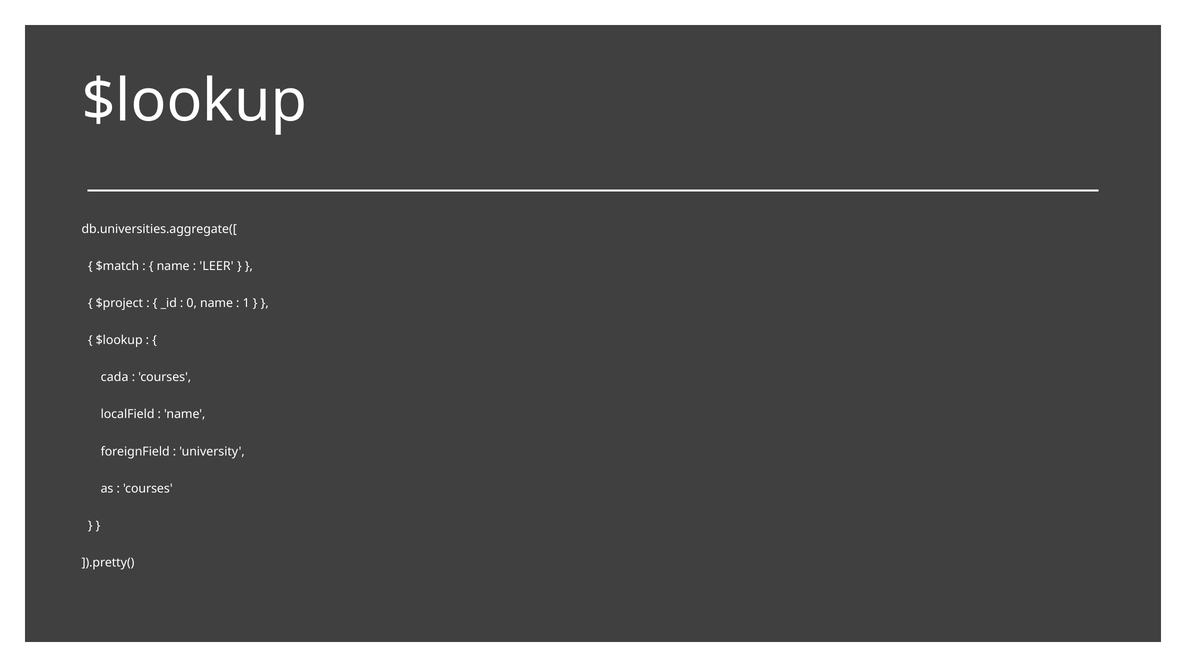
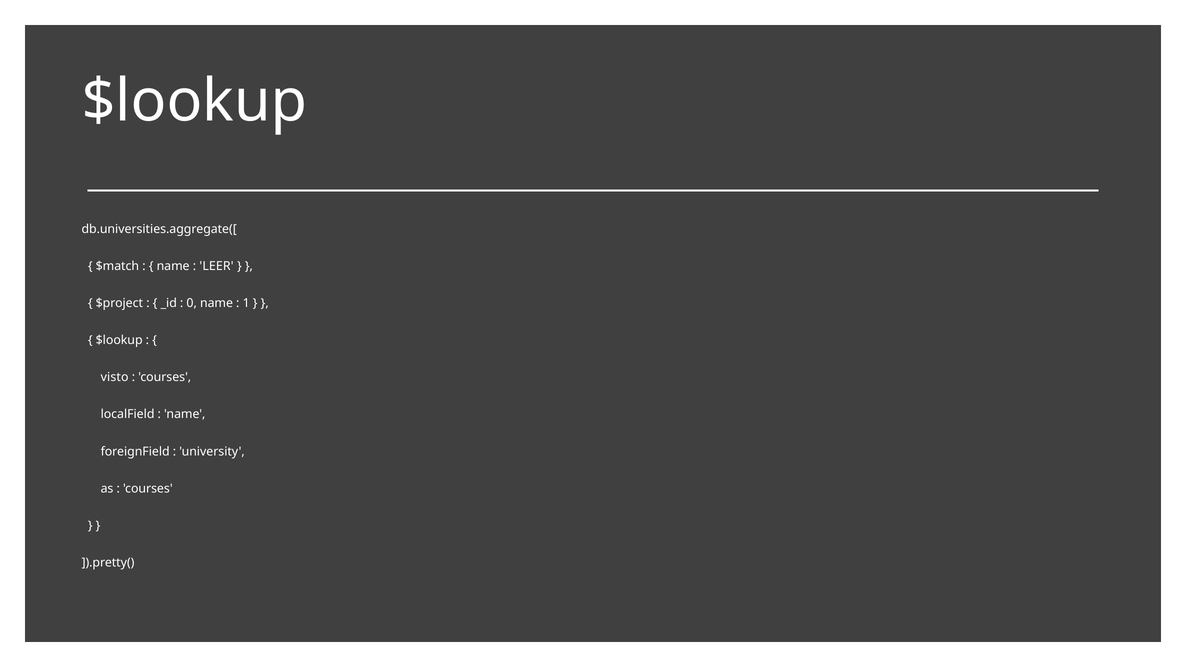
cada: cada -> visto (115, 377)
